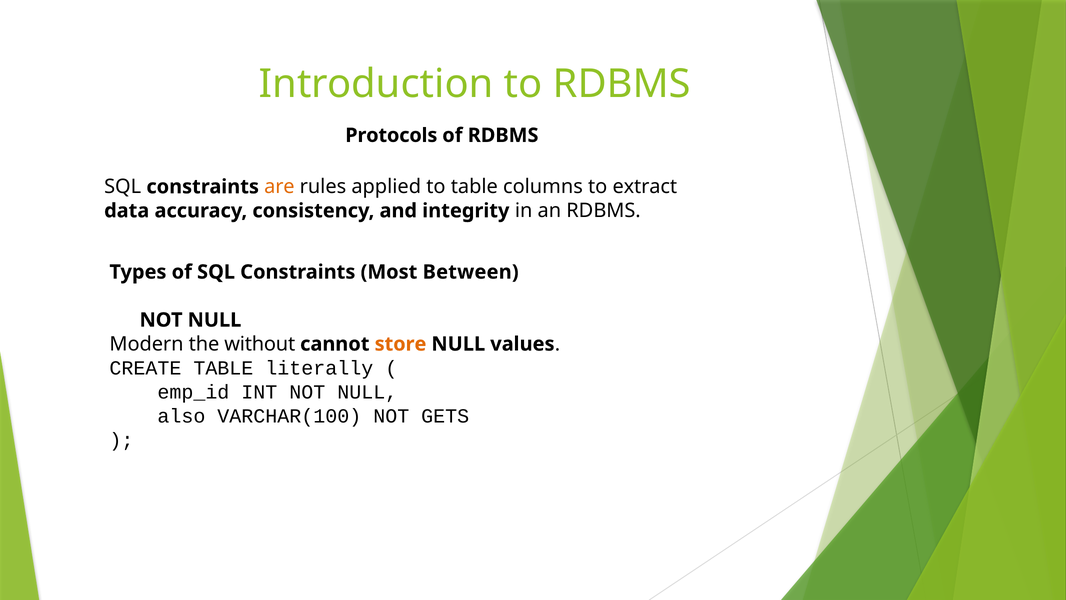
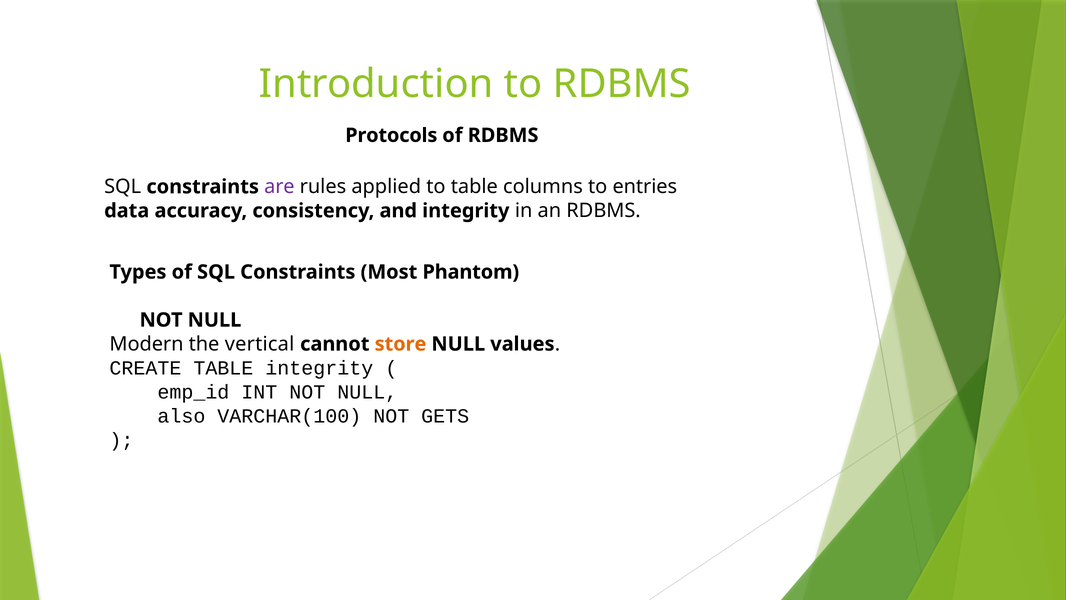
are colour: orange -> purple (279, 187)
extract: extract -> entries (645, 187)
Between: Between -> Phantom (471, 272)
without: without -> vertical (260, 344)
TABLE literally: literally -> integrity (319, 368)
